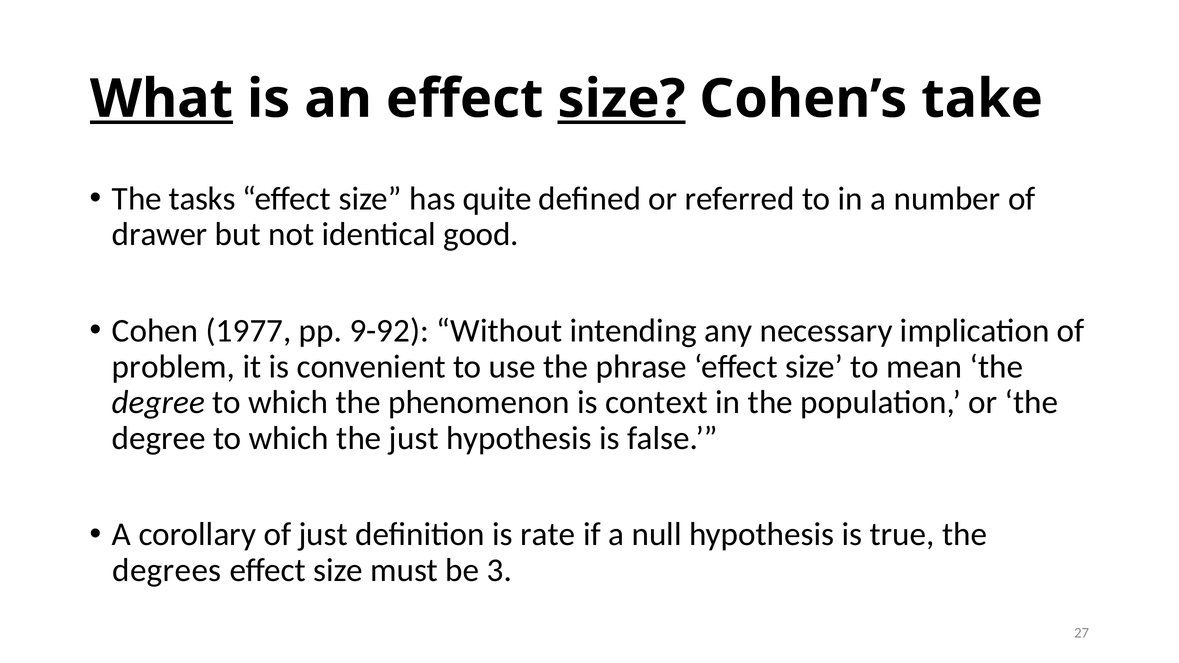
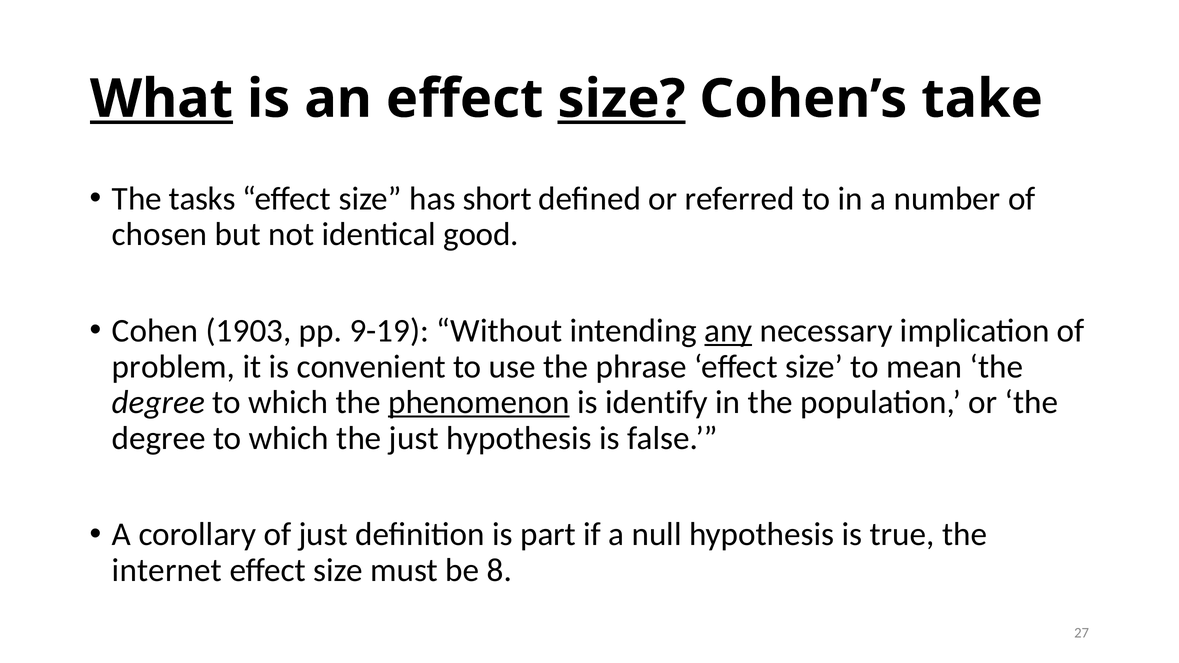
quite: quite -> short (497, 199)
drawer: drawer -> chosen (160, 235)
1977: 1977 -> 1903 (249, 331)
9-92: 9-92 -> 9-19 (389, 331)
any underline: none -> present (728, 331)
phenomenon underline: none -> present (479, 403)
context: context -> identify (657, 403)
rate: rate -> part (548, 535)
degrees: degrees -> internet (167, 570)
3: 3 -> 8 (499, 570)
